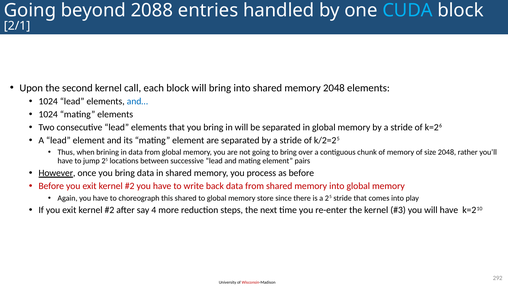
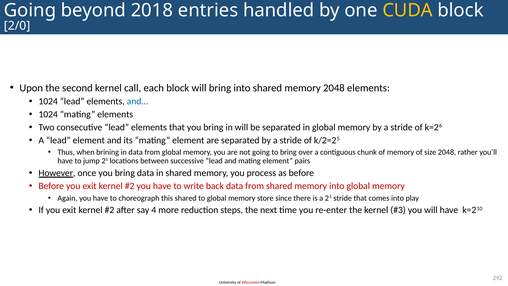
2088: 2088 -> 2018 (152, 11)
CUDA colour: light blue -> yellow (408, 11)
2/1: 2/1 -> 2/0 (17, 26)
